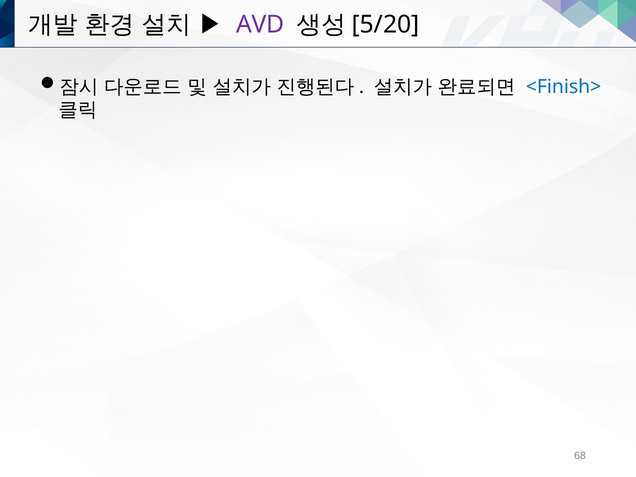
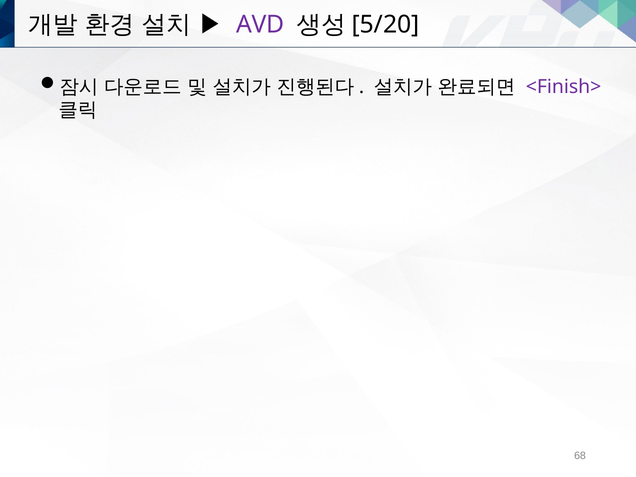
<Finish> colour: blue -> purple (564, 87)
